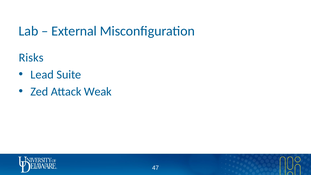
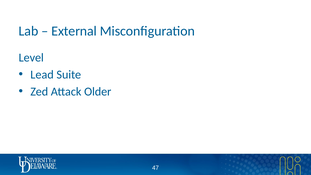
Risks: Risks -> Level (31, 58)
Weak: Weak -> Older (98, 91)
